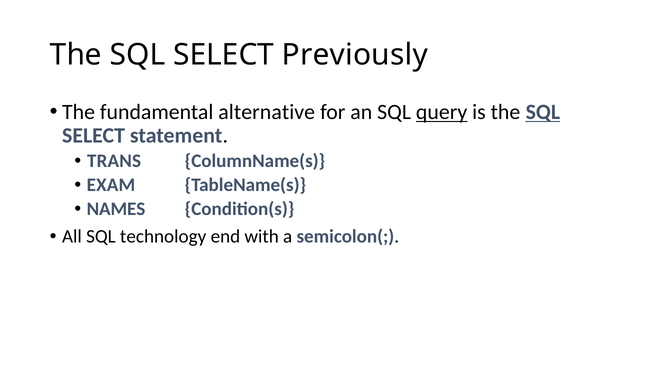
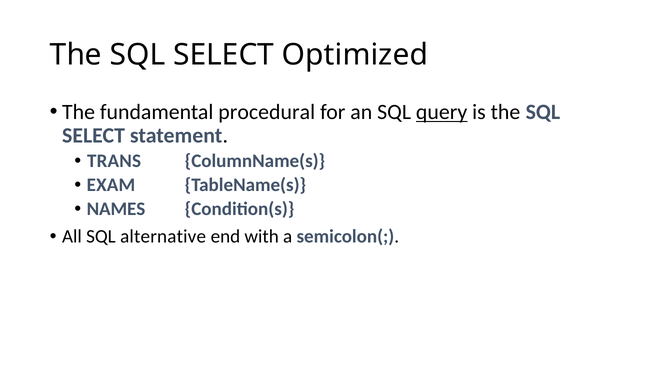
Previously: Previously -> Optimized (355, 55)
alternative: alternative -> procedural (267, 112)
SQL underline: present -> none (543, 112)
technology: technology -> alternative (163, 237)
